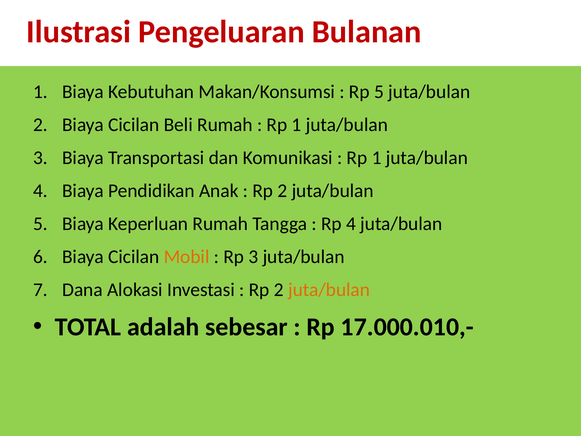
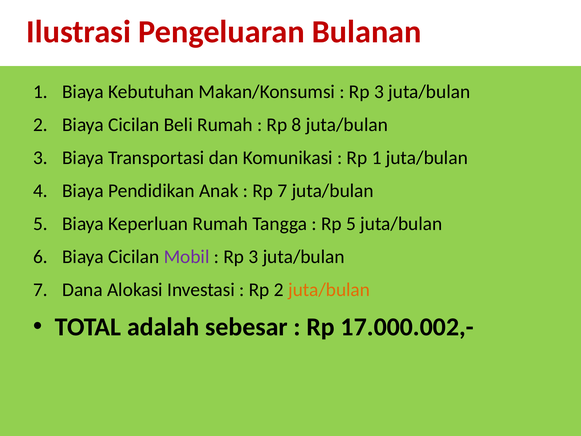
5: 5 -> 3 (379, 92)
1: 1 -> 8 (297, 125)
2: 2 -> 7 (282, 191)
Rp 4: 4 -> 5 (351, 224)
Mobil colour: orange -> purple (187, 257)
17.000.010,-: 17.000.010,- -> 17.000.002,- (407, 327)
